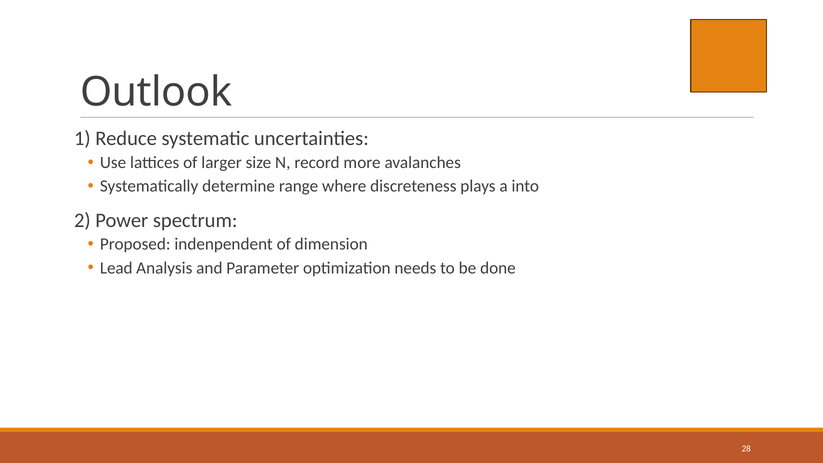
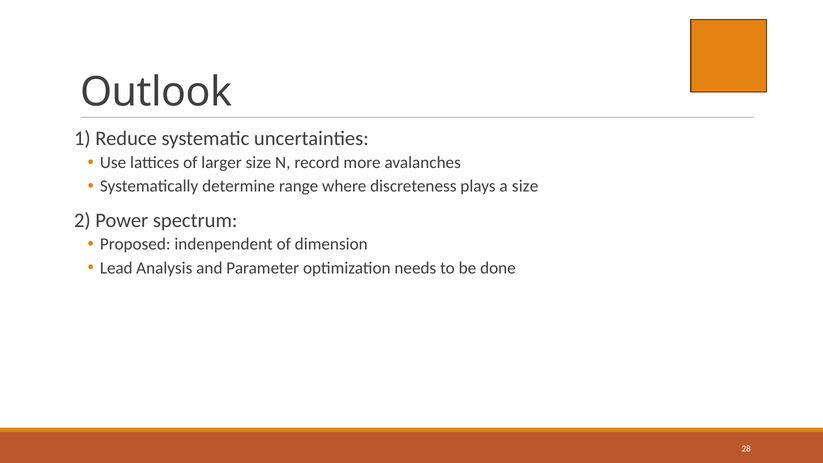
a into: into -> size (525, 186)
